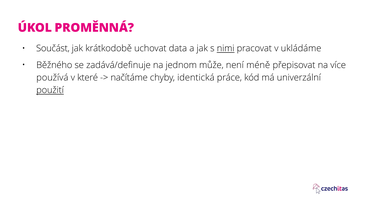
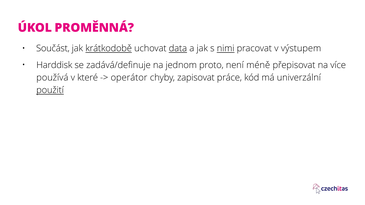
krátkodobě underline: none -> present (109, 49)
data underline: none -> present (178, 49)
ukládáme: ukládáme -> výstupem (301, 49)
Běžného: Běžného -> Harddisk (54, 65)
může: může -> proto (211, 65)
načítáme: načítáme -> operátor (129, 78)
identická: identická -> zapisovat (196, 78)
